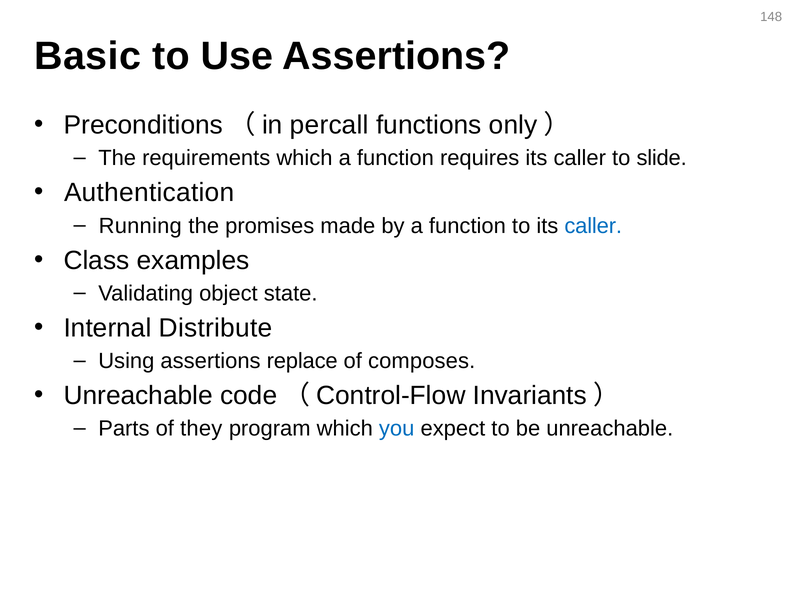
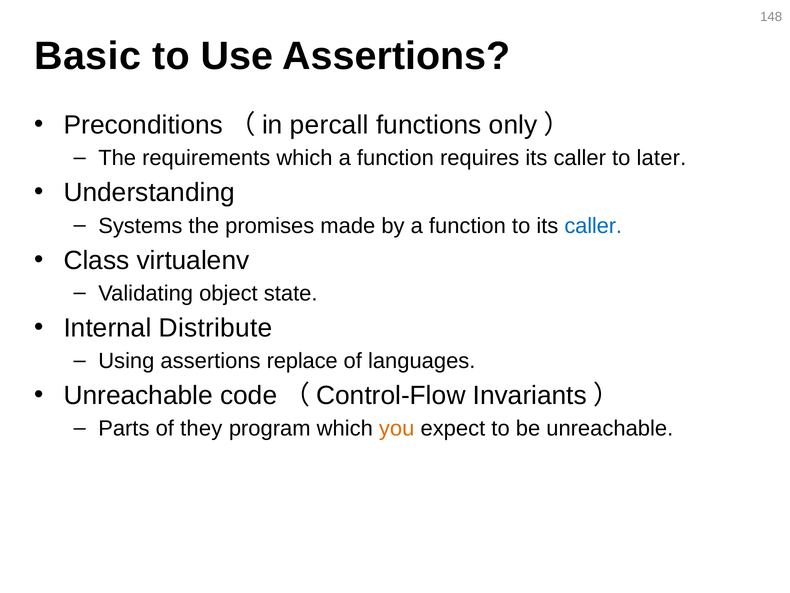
slide: slide -> later (661, 158)
Authentication: Authentication -> Understanding (149, 193)
Running: Running -> Systems (140, 226)
examples: examples -> virtualenv (193, 260)
composes: composes -> languages (422, 361)
you colour: blue -> orange (397, 428)
